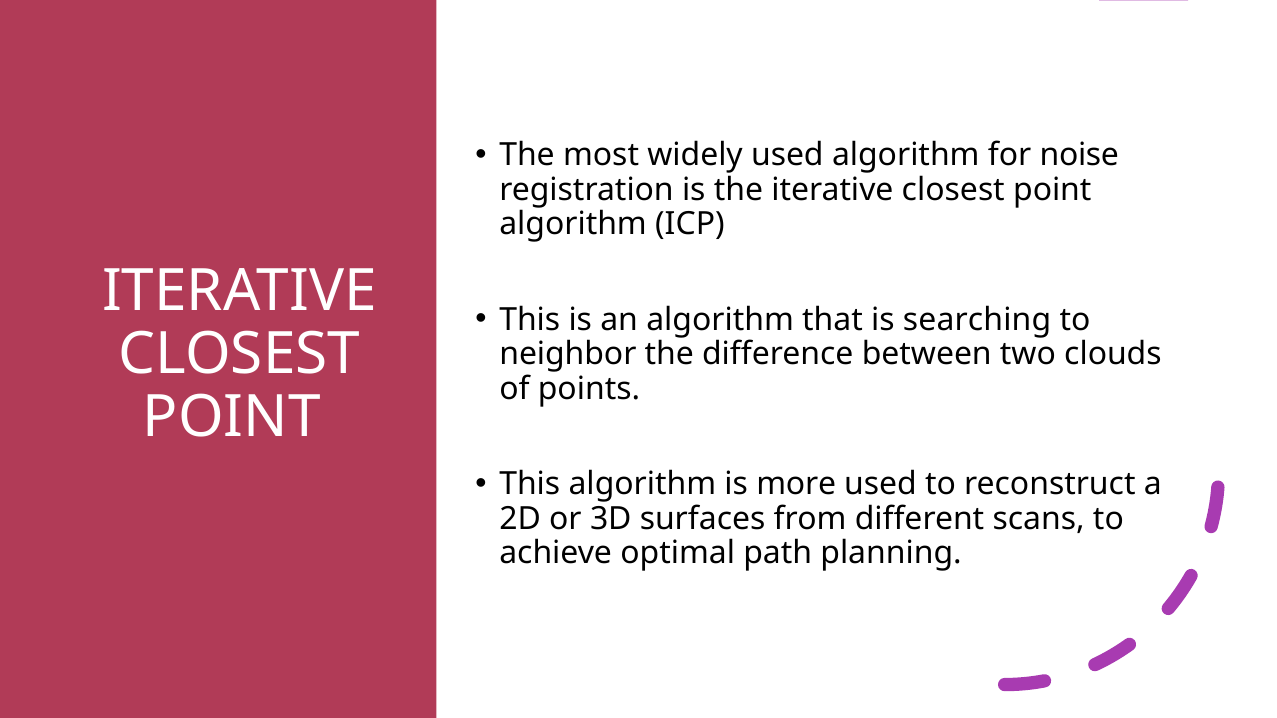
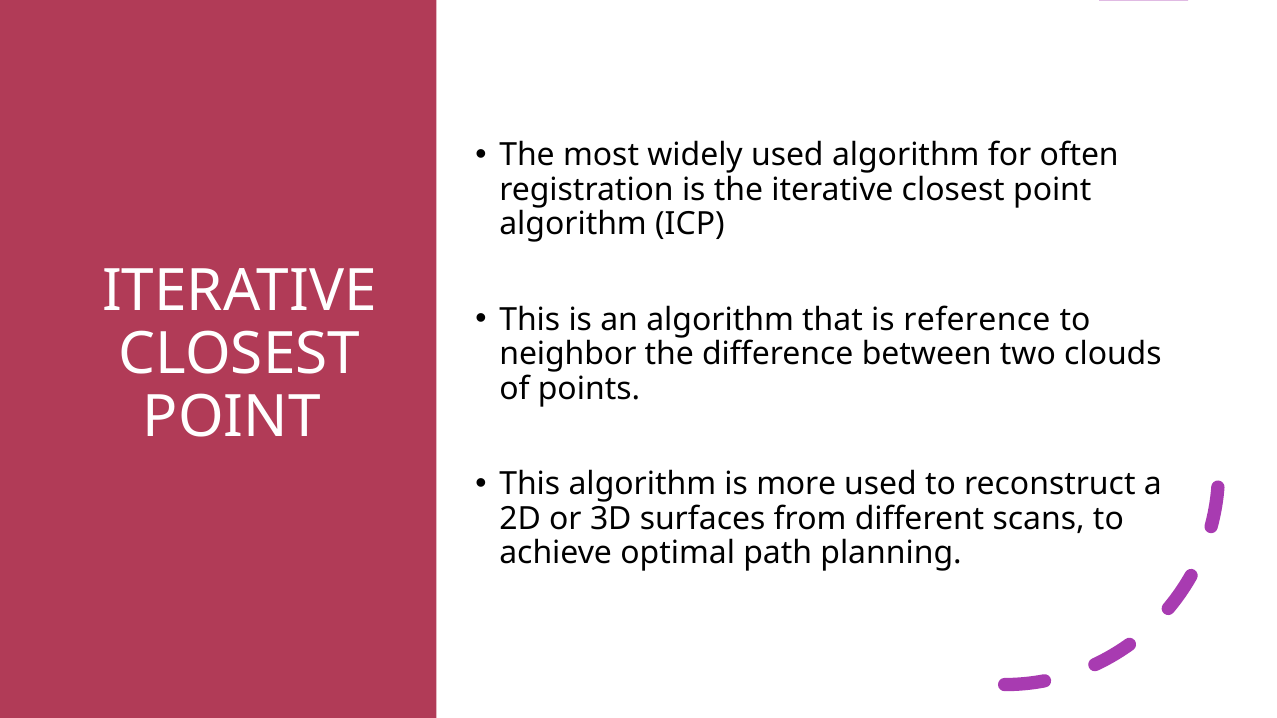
noise: noise -> often (1079, 155)
searching: searching -> reference (977, 320)
